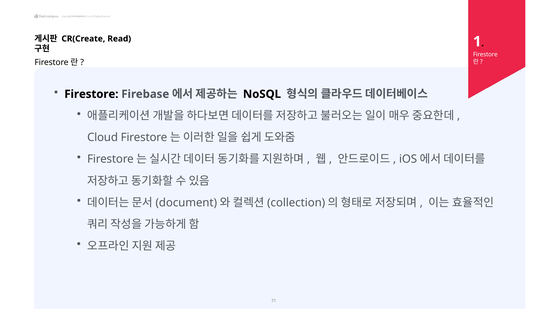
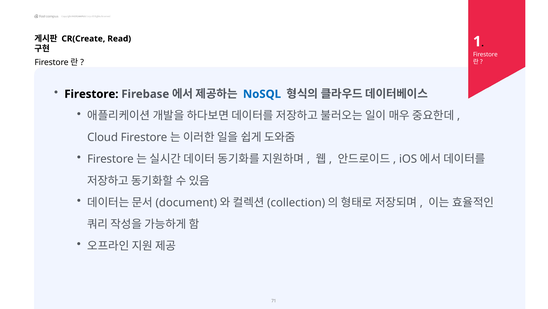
NoSQL colour: black -> blue (262, 94)
